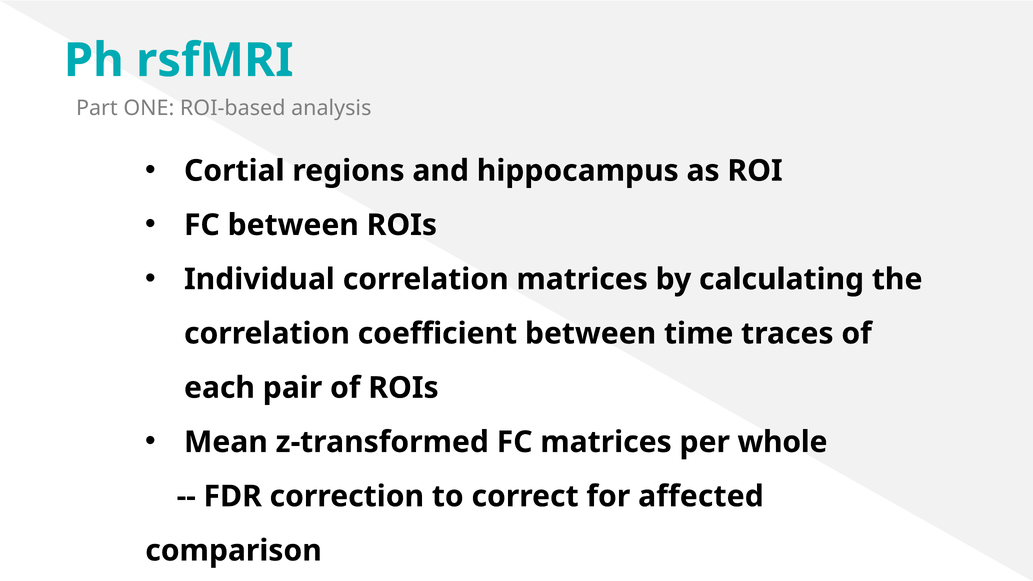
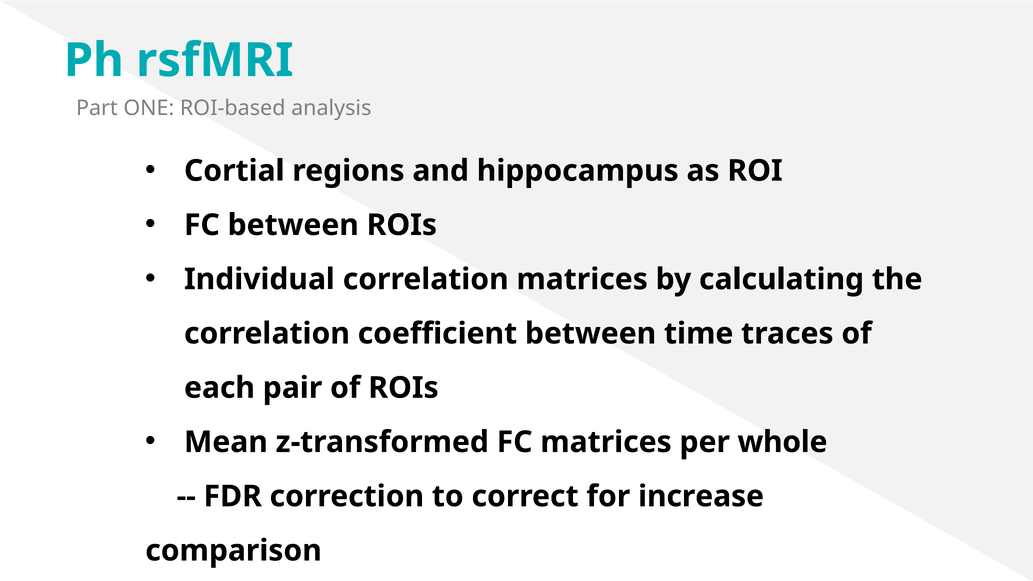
affected: affected -> increase (701, 496)
